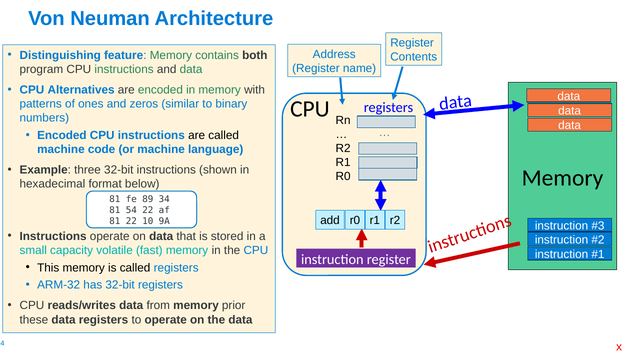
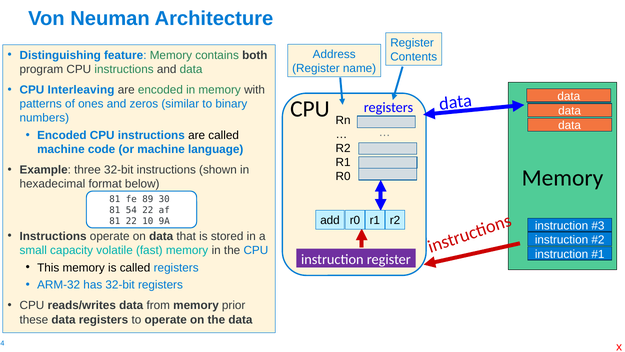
Alternatives: Alternatives -> Interleaving (81, 90)
34: 34 -> 30 (164, 199)
